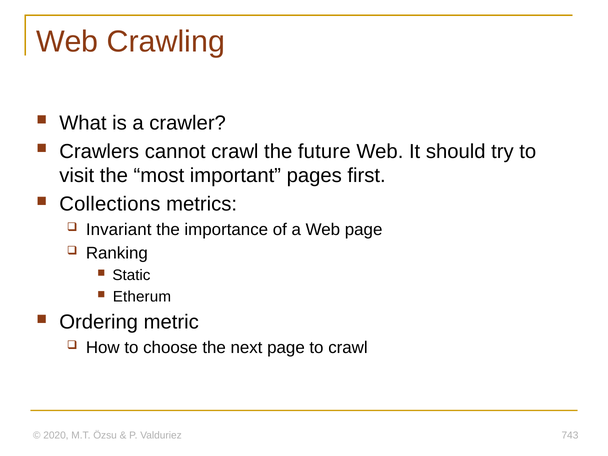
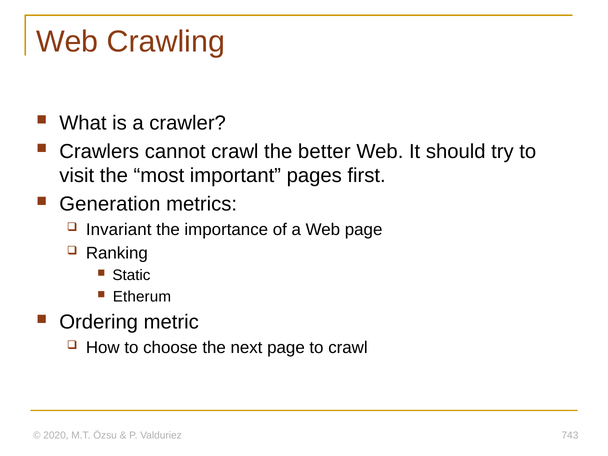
future: future -> better (324, 151)
Collections: Collections -> Generation (110, 204)
